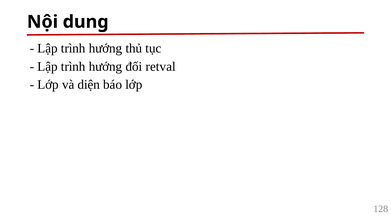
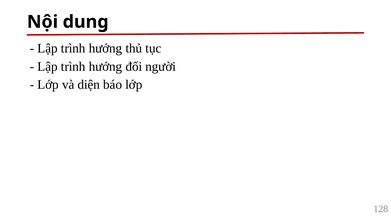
retval: retval -> người (161, 66)
